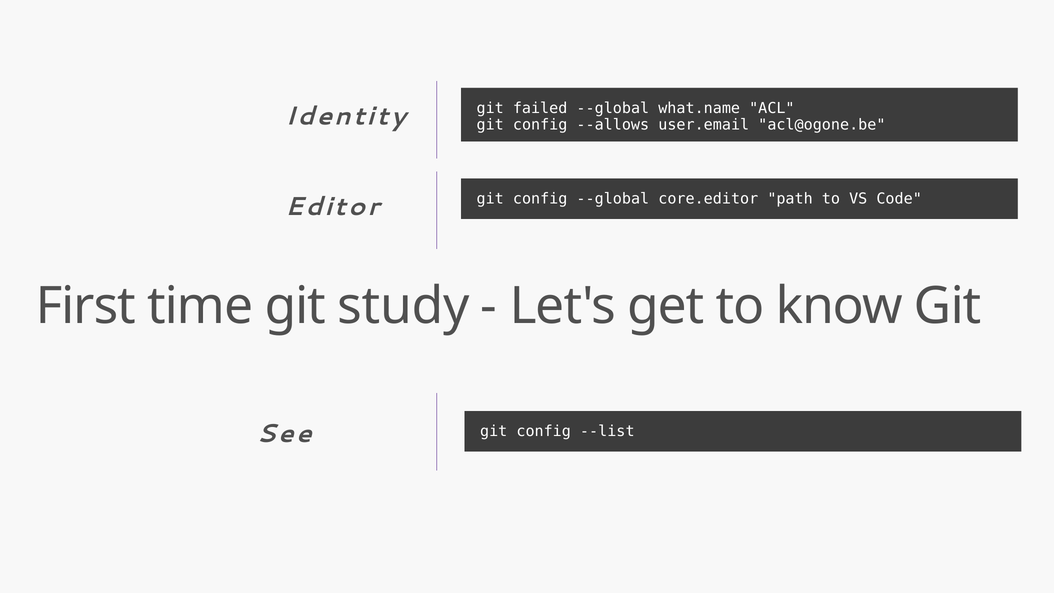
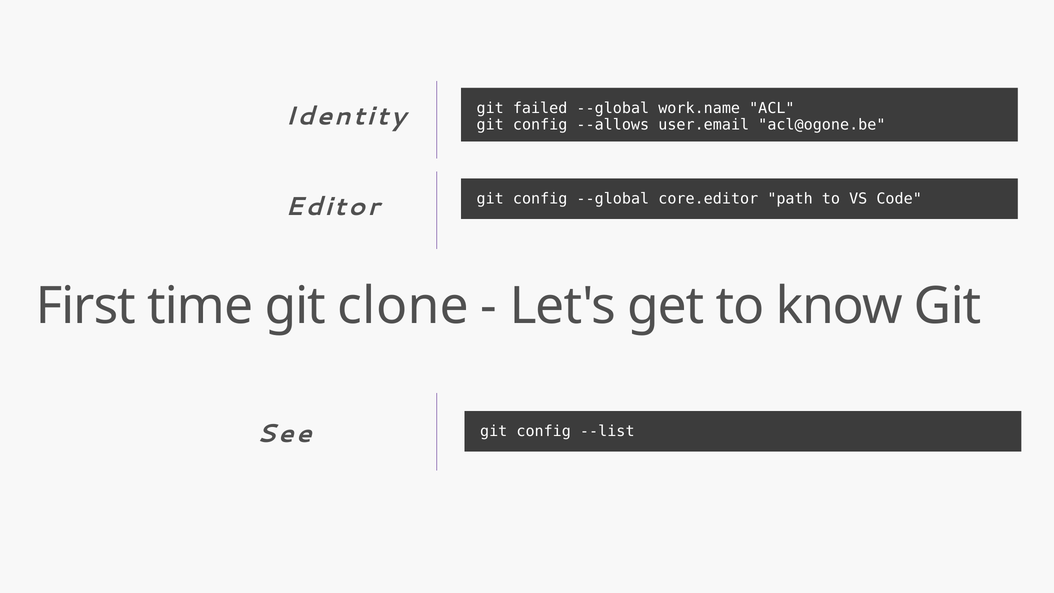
what.name: what.name -> work.name (699, 108)
study: study -> clone (403, 306)
